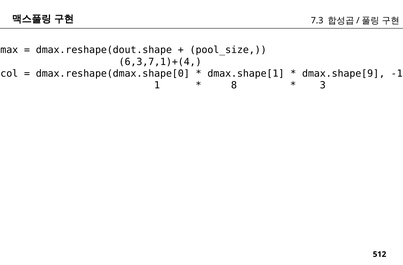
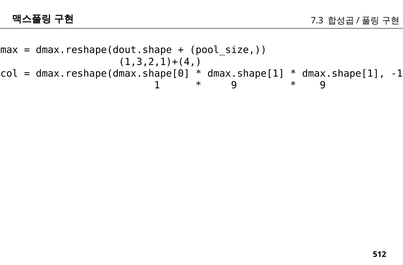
6,3,7,1)+(4: 6,3,7,1)+(4 -> 1,3,2,1)+(4 (160, 62)
dmax.shape[9: dmax.shape[9 -> dmax.shape[1 (344, 73)
8: 8 -> 9 (234, 85)
3: 3 -> 9 (323, 85)
